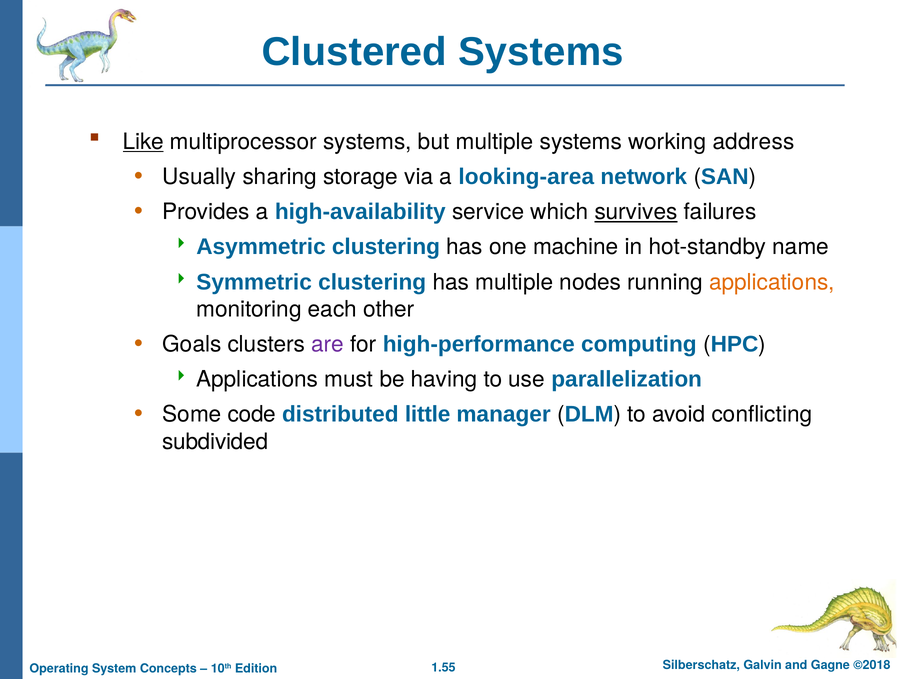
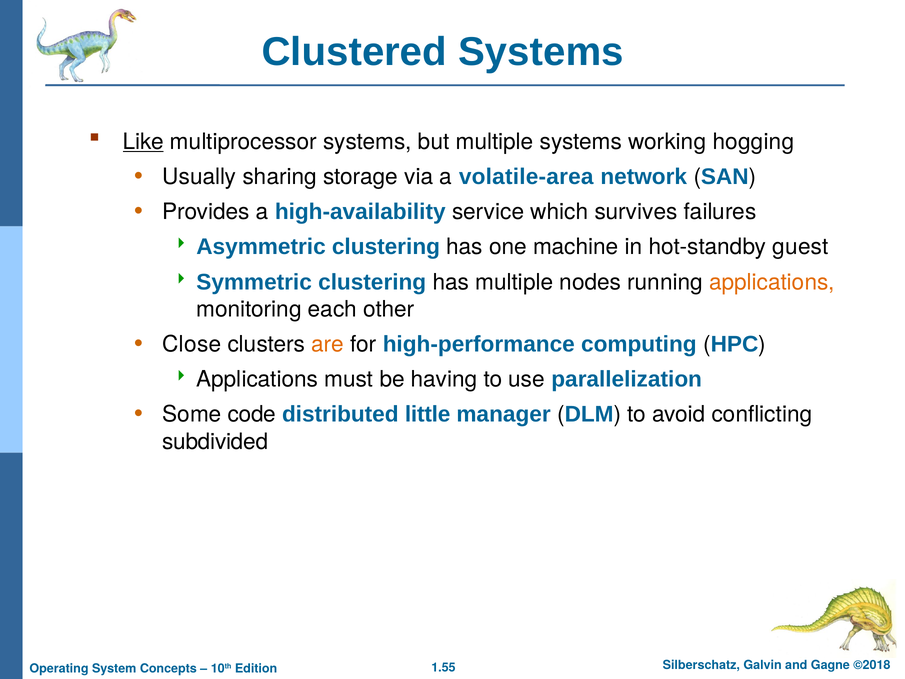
address: address -> hogging (753, 142)
looking-area: looking-area -> volatile-area (526, 177)
survives underline: present -> none (636, 212)
name: name -> guest (801, 247)
Goals: Goals -> Close (192, 344)
are colour: purple -> orange (328, 344)
